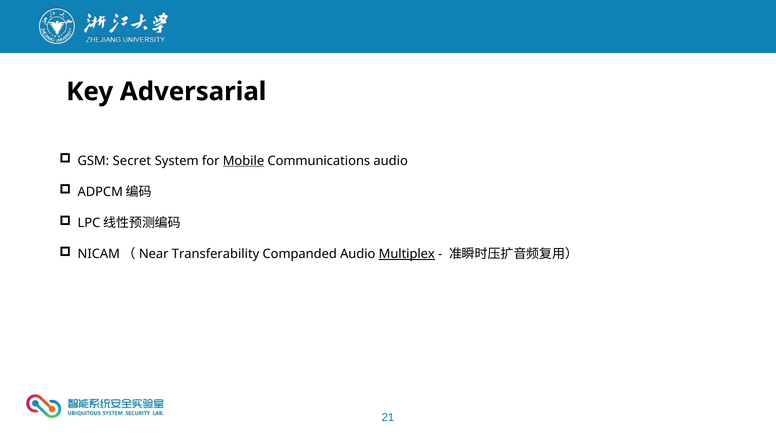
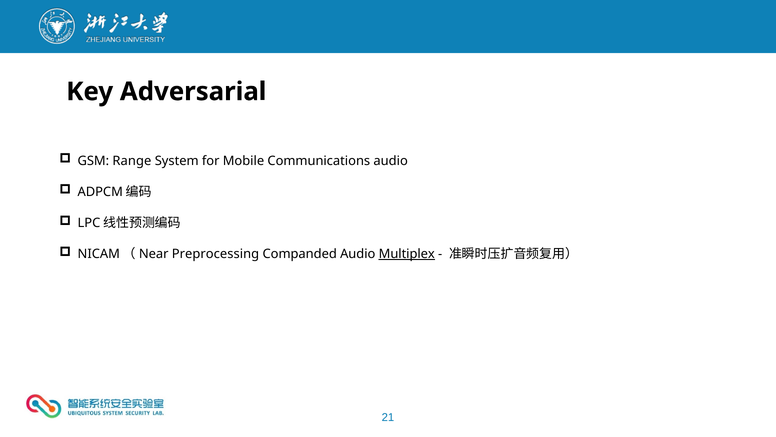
Secret: Secret -> Range (132, 161)
Mobile underline: present -> none (243, 161)
Transferability: Transferability -> Preprocessing (216, 254)
